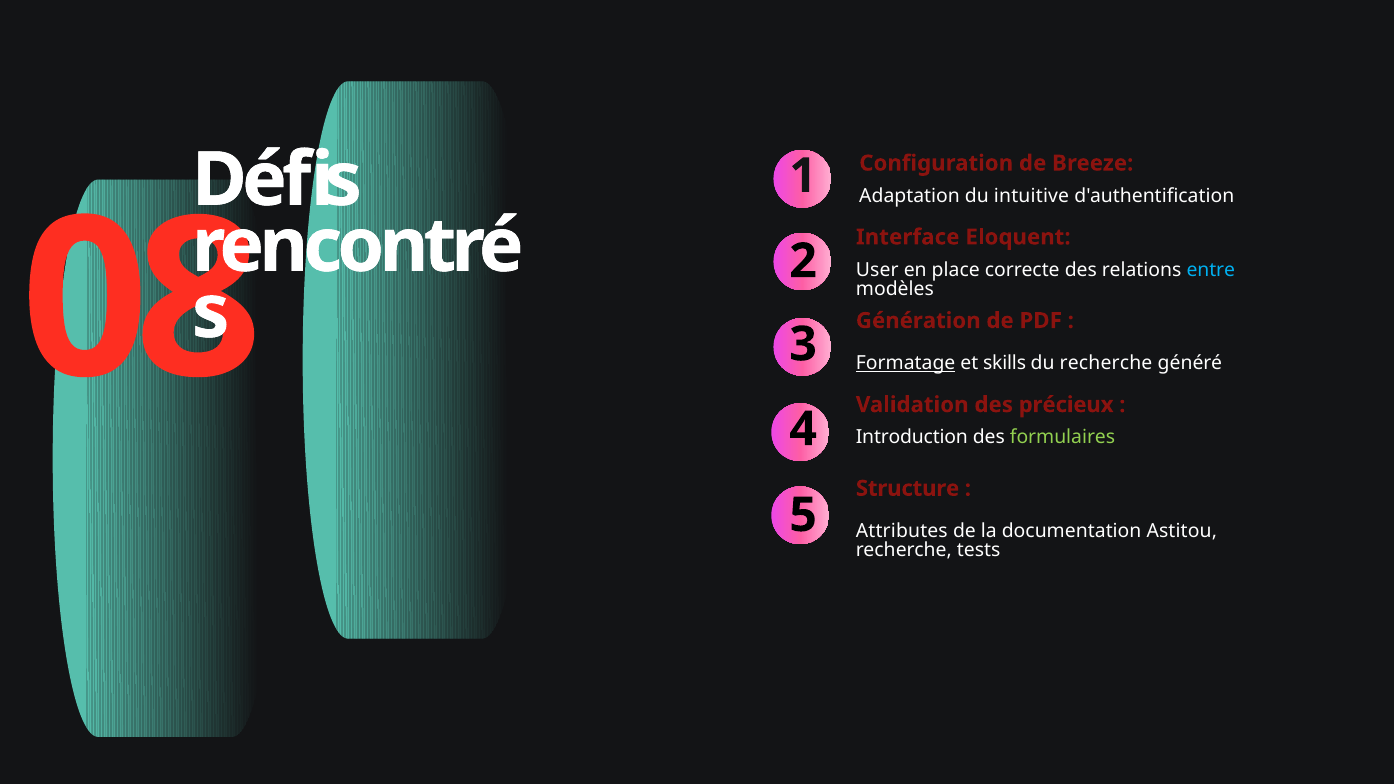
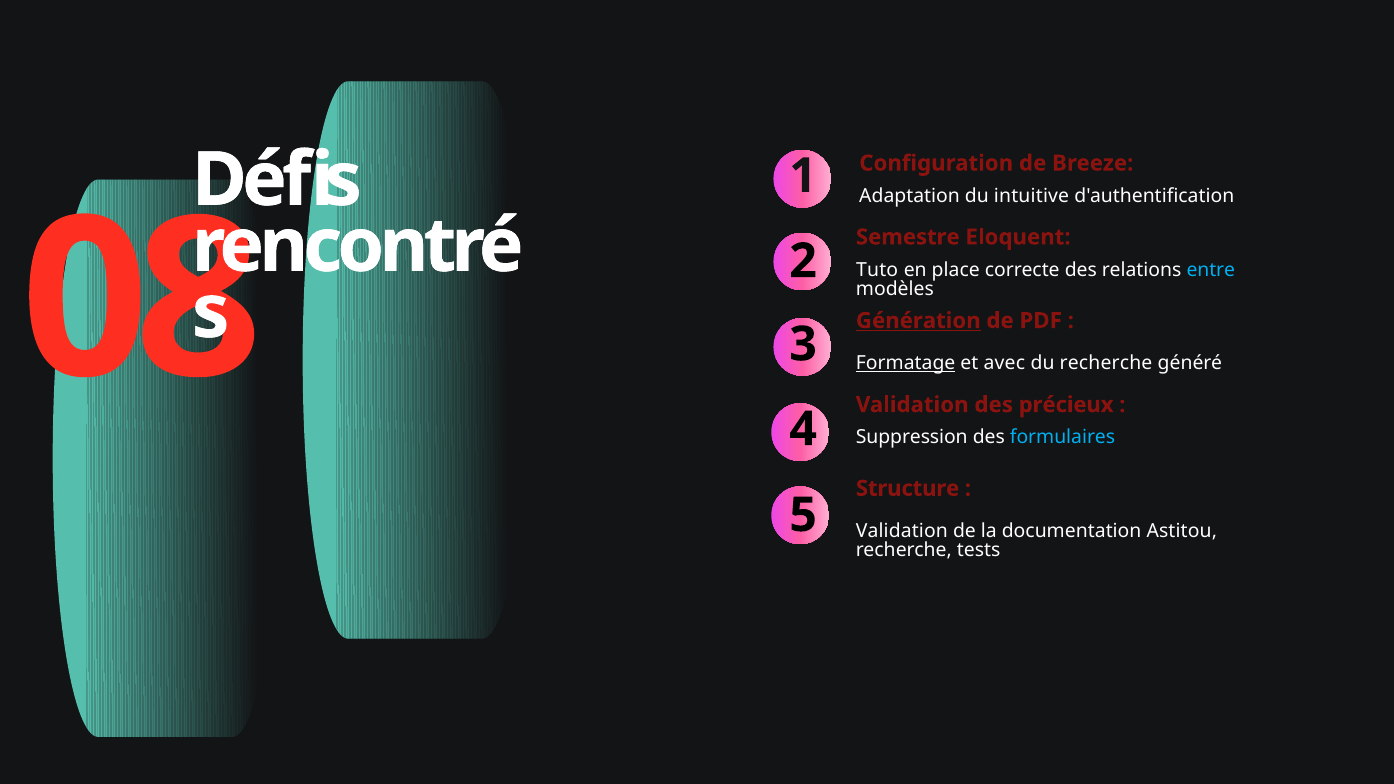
Interface: Interface -> Semestre (908, 237)
User: User -> Tuto (877, 270)
Génération underline: none -> present (918, 321)
skills: skills -> avec (1004, 363)
Introduction: Introduction -> Suppression (912, 438)
formulaires colour: light green -> light blue (1063, 438)
Attributes: Attributes -> Validation (902, 531)
